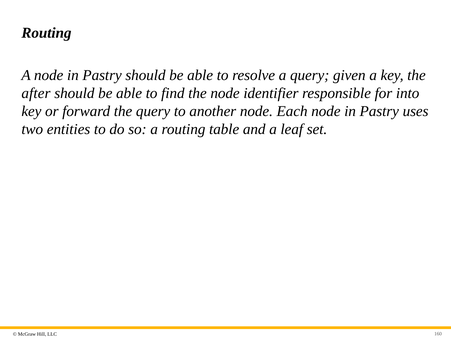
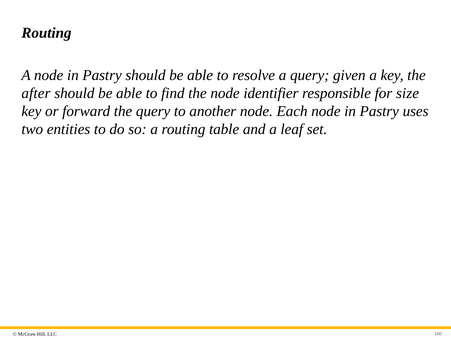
into: into -> size (408, 93)
